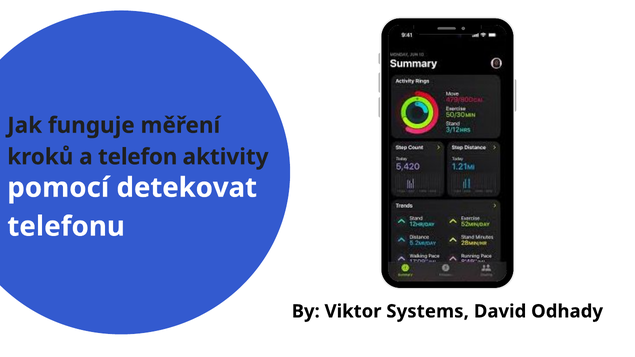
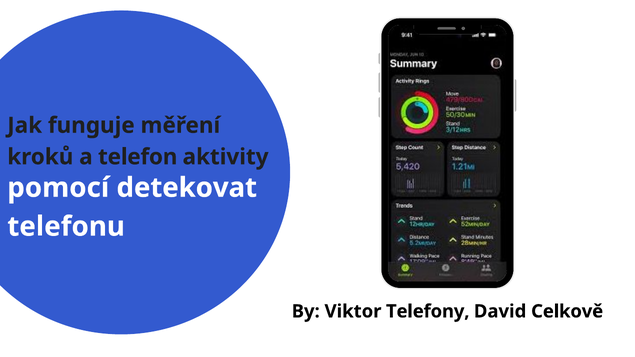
Systems: Systems -> Telefony (428, 312)
Odhady: Odhady -> Celkově (567, 312)
